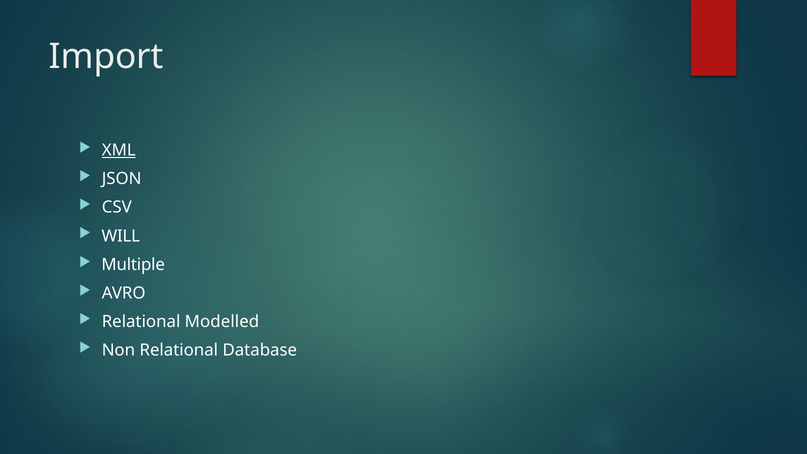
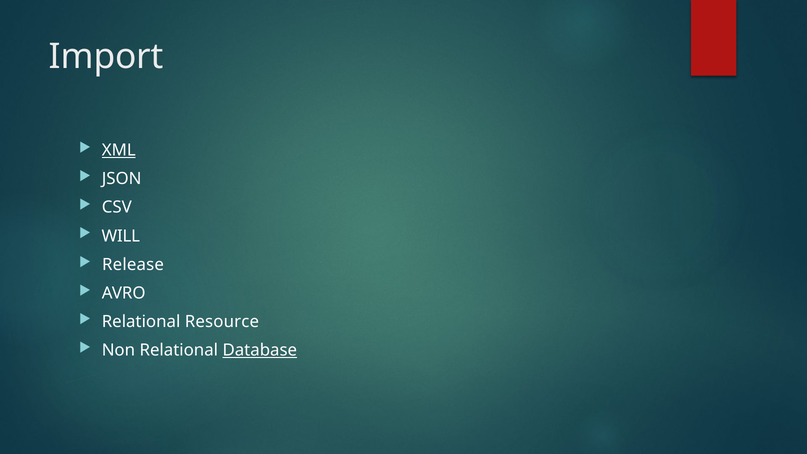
Multiple: Multiple -> Release (133, 265)
Modelled: Modelled -> Resource (222, 322)
Database underline: none -> present (260, 350)
